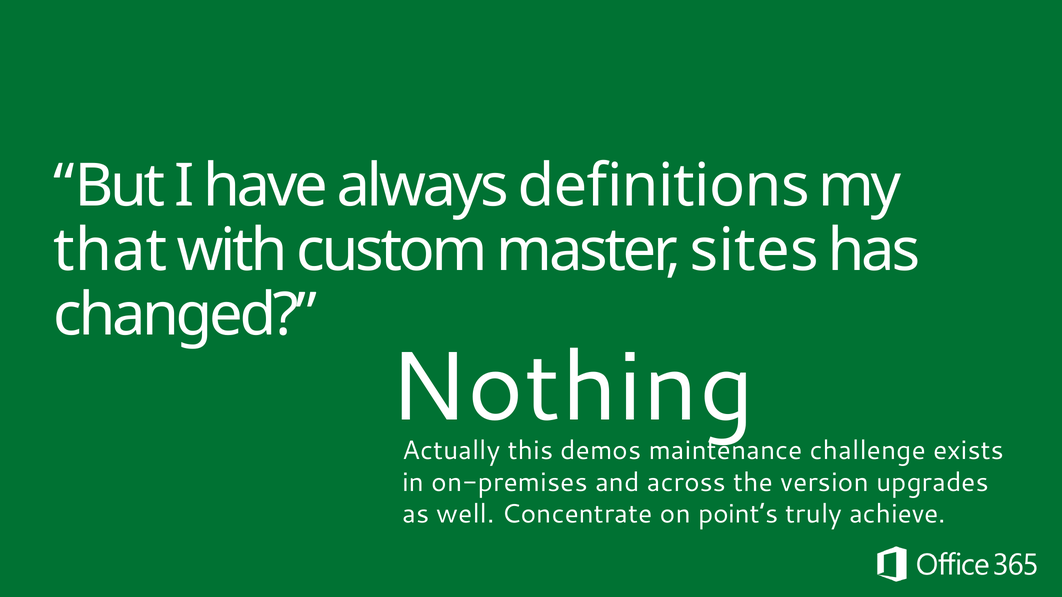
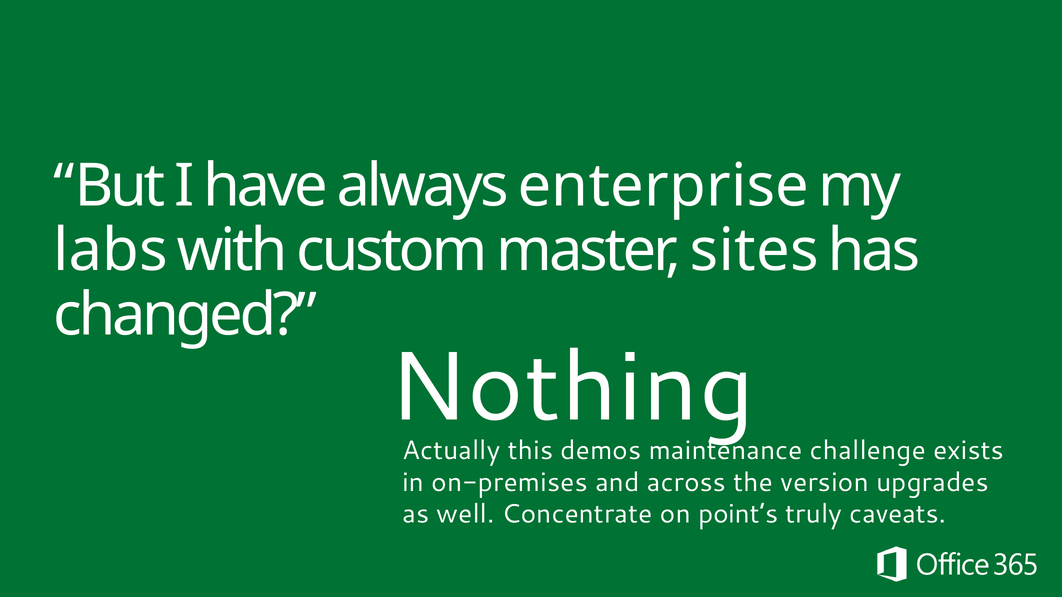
definitions: definitions -> enterprise (663, 186)
that: that -> labs (110, 251)
achieve: achieve -> caveats (898, 515)
